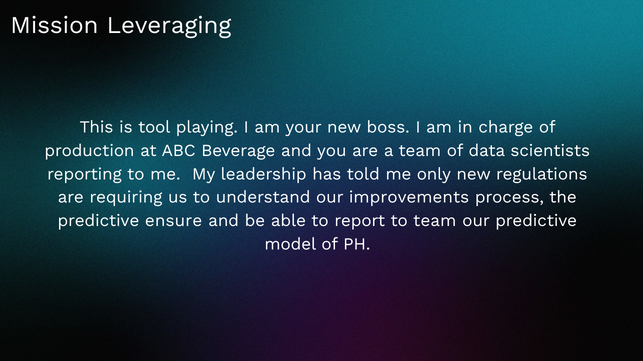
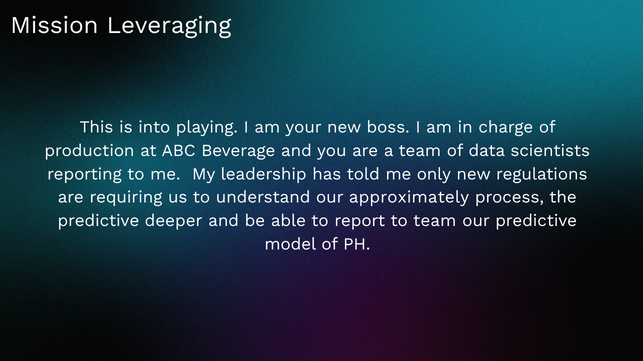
tool: tool -> into (154, 127)
improvements: improvements -> approximately (409, 198)
ensure: ensure -> deeper (174, 221)
